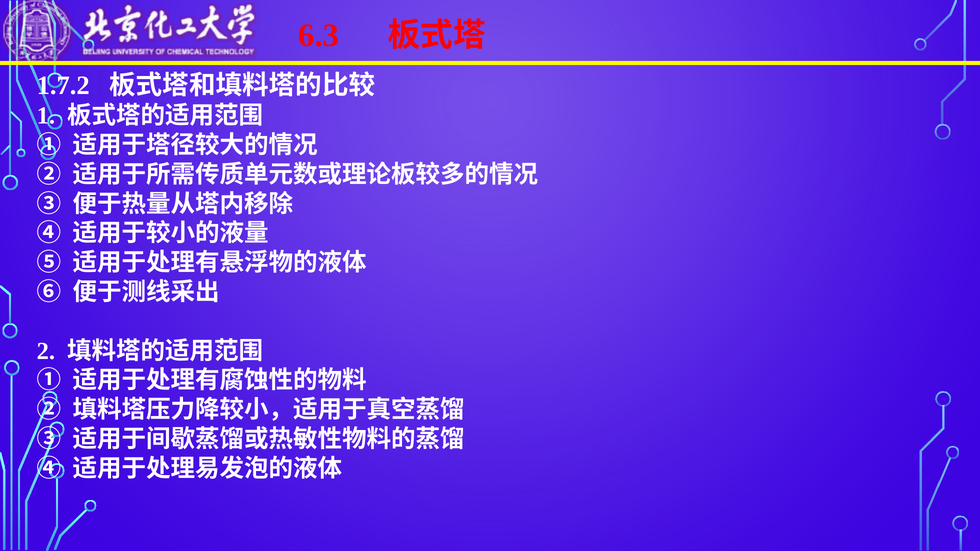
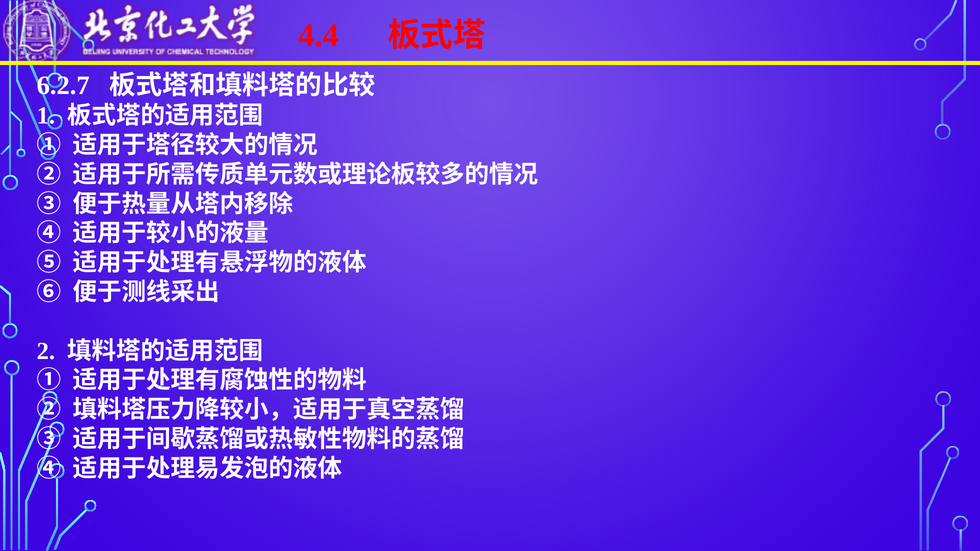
6.3: 6.3 -> 4.4 (319, 36)
1.7.2: 1.7.2 -> 6.2.7 (63, 85)
